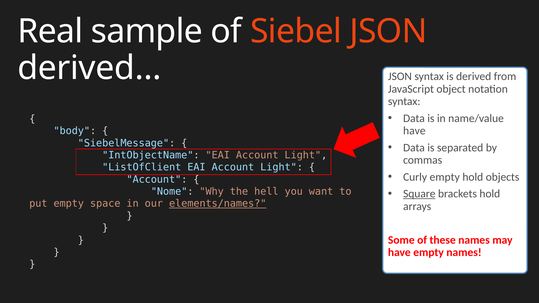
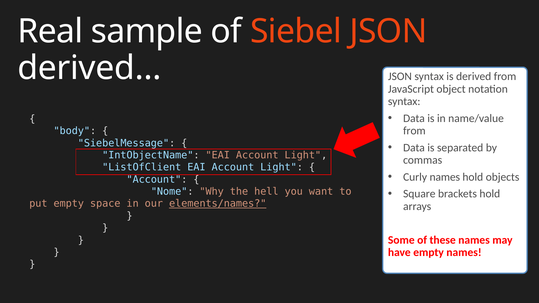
have: have -> from (414, 131)
Curly empty: empty -> names (445, 177)
Square underline: present -> none (419, 194)
